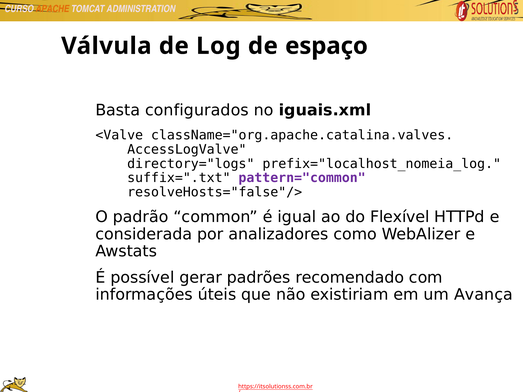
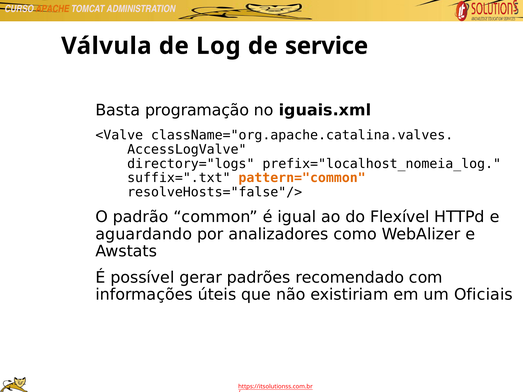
espaço: espaço -> service (327, 46)
configurados: configurados -> programação (197, 110)
pattern="common colour: purple -> orange (302, 178)
considerada: considerada -> aguardando (144, 234)
Avança: Avança -> Oficiais (483, 295)
